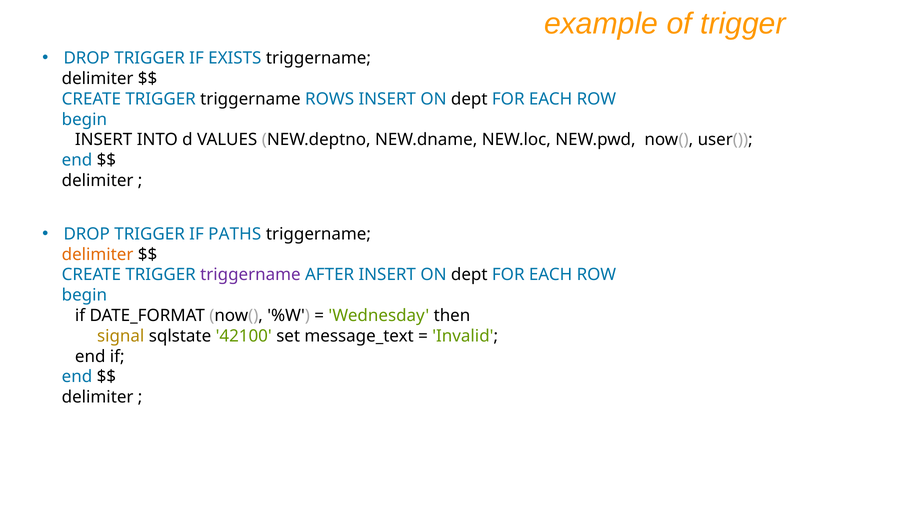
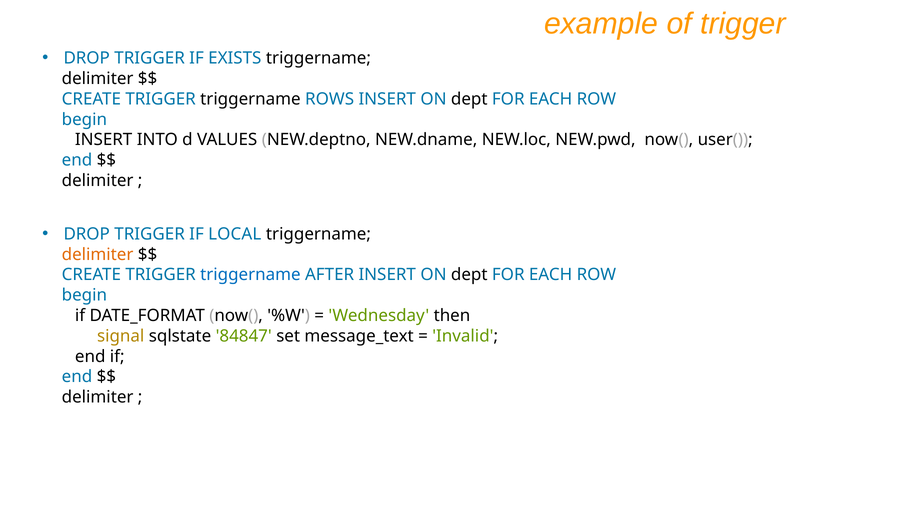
PATHS: PATHS -> LOCAL (235, 234)
triggername colour: purple -> blue (250, 275)
42100: 42100 -> 84847 (244, 336)
